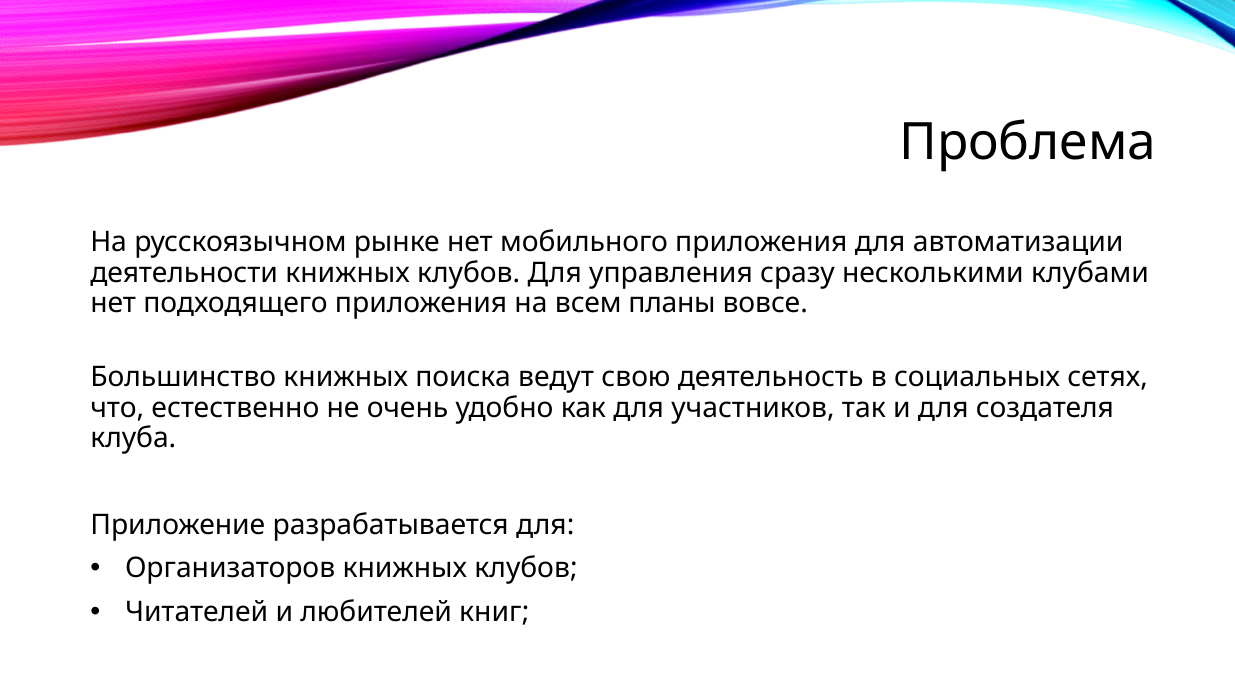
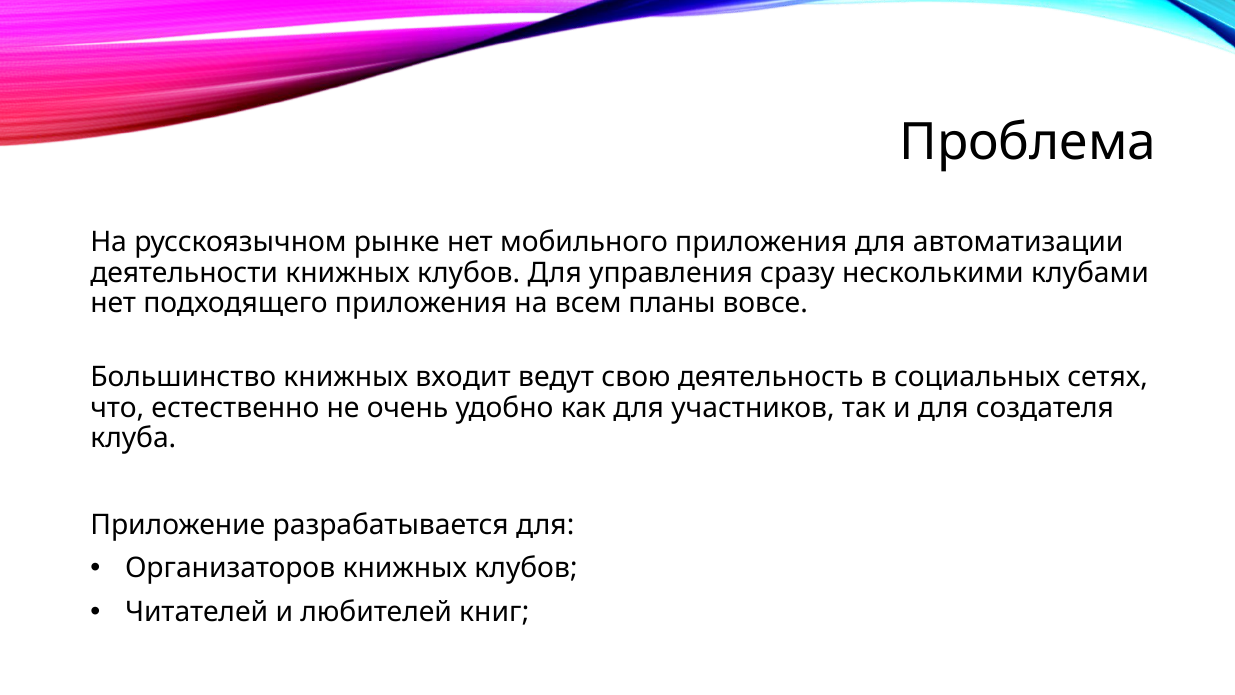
поиска: поиска -> входит (463, 377)
